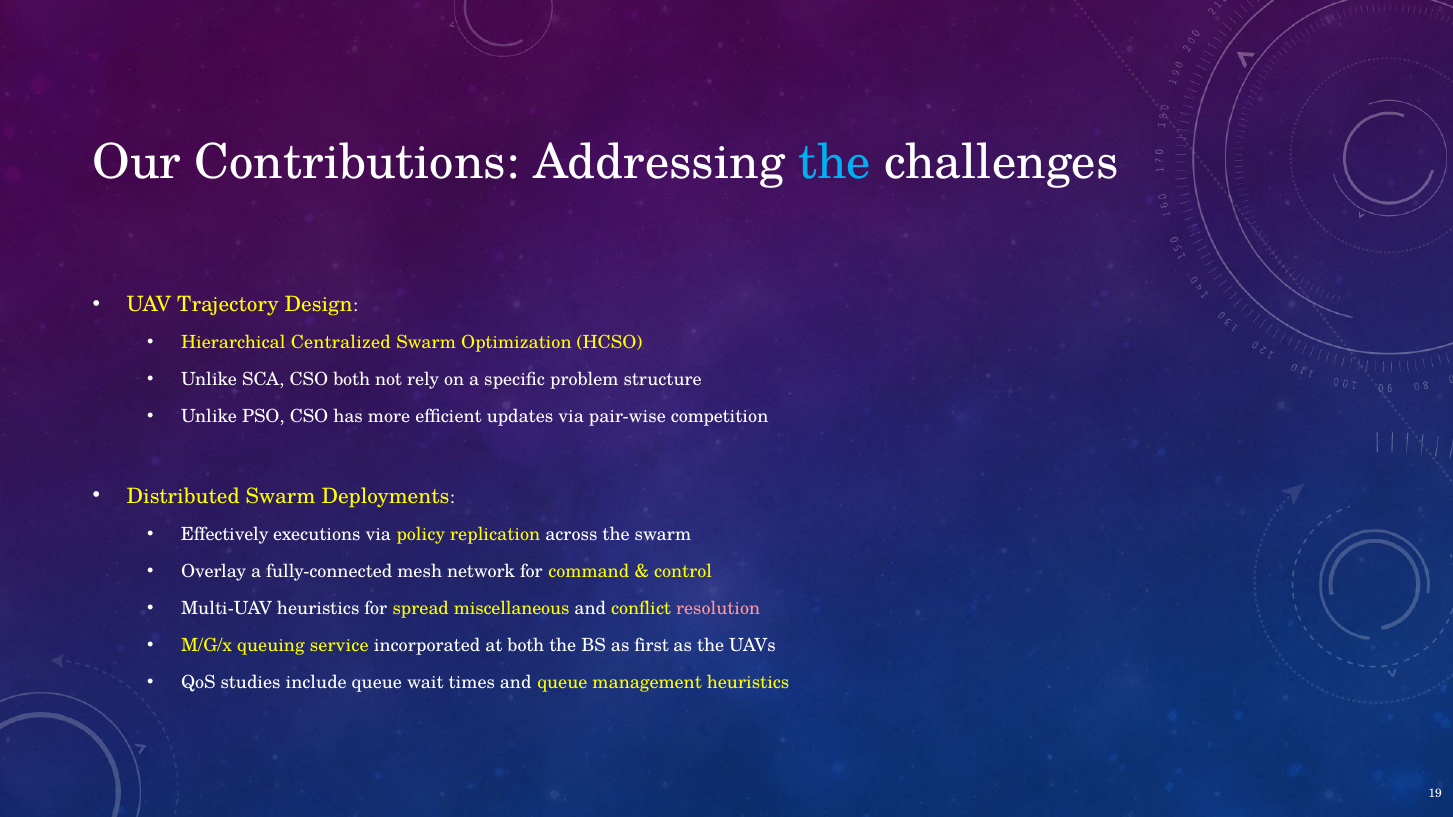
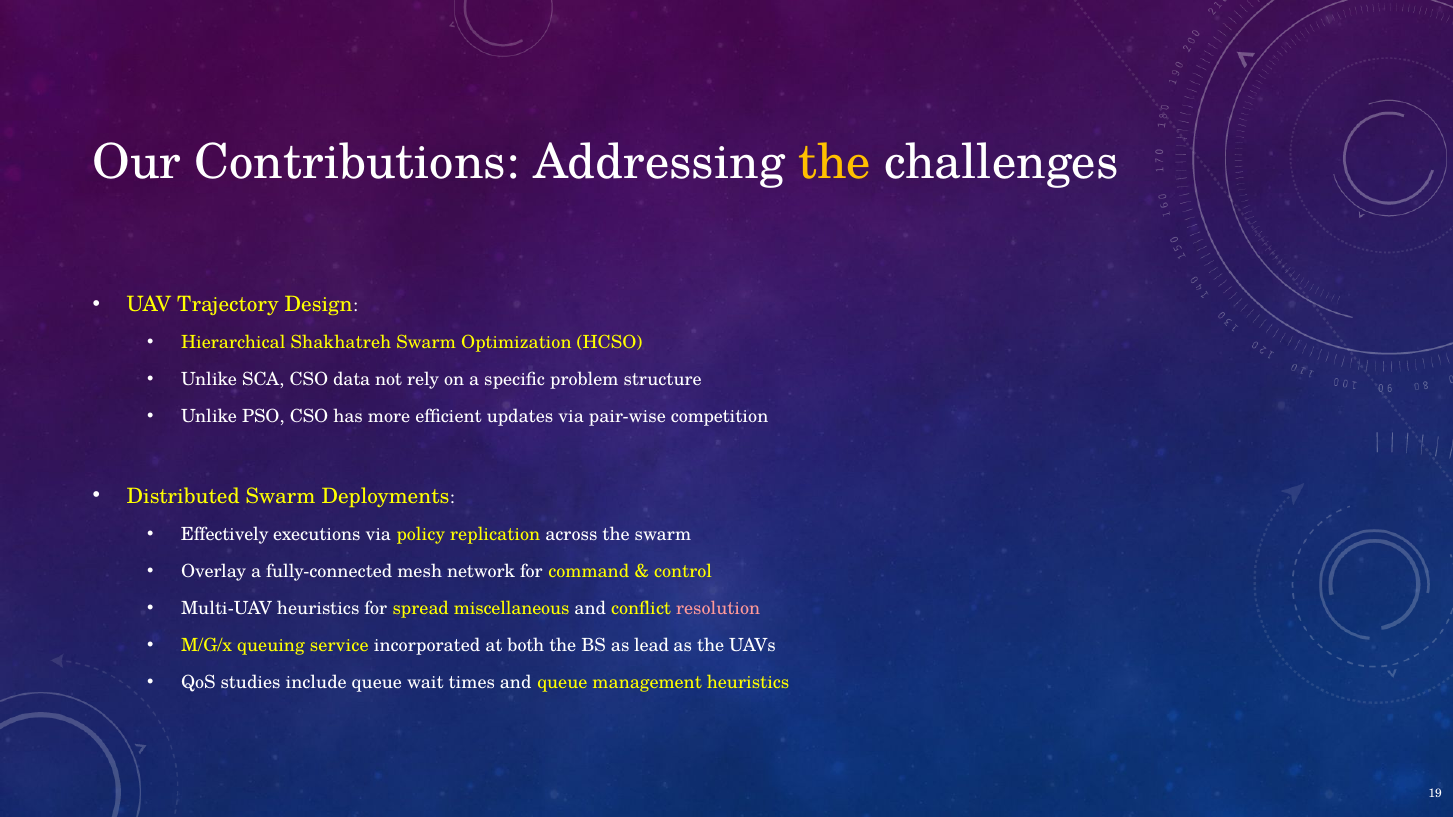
the colour: light blue -> yellow (835, 163)
Centralized: Centralized -> Shakhatreh (341, 343)
CSO both: both -> data (352, 380)
first: first -> lead (652, 646)
